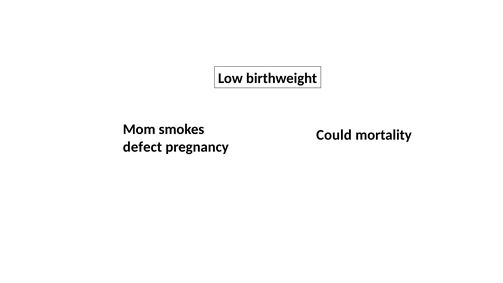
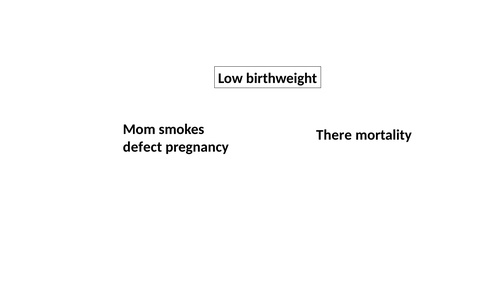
Could: Could -> There (334, 135)
